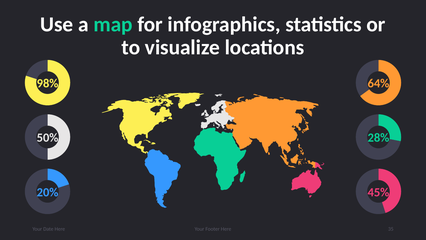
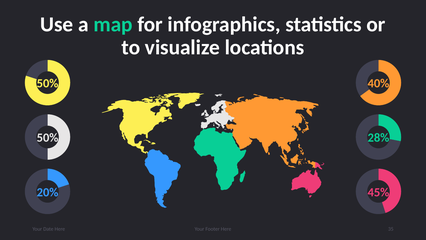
98%: 98% -> 50% (48, 83)
64%: 64% -> 40% (378, 83)
